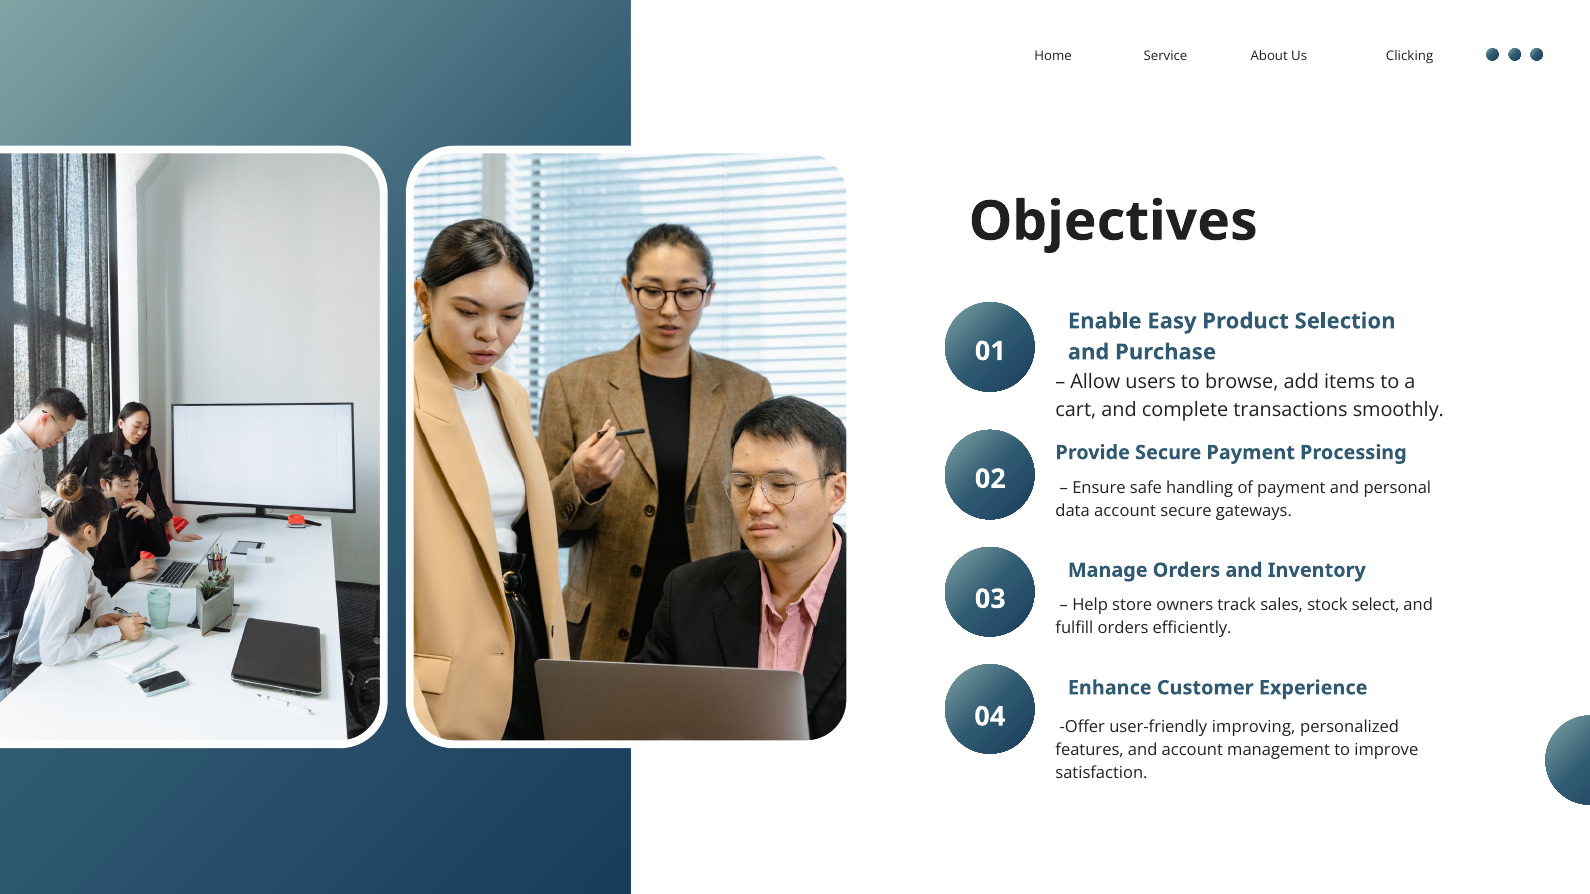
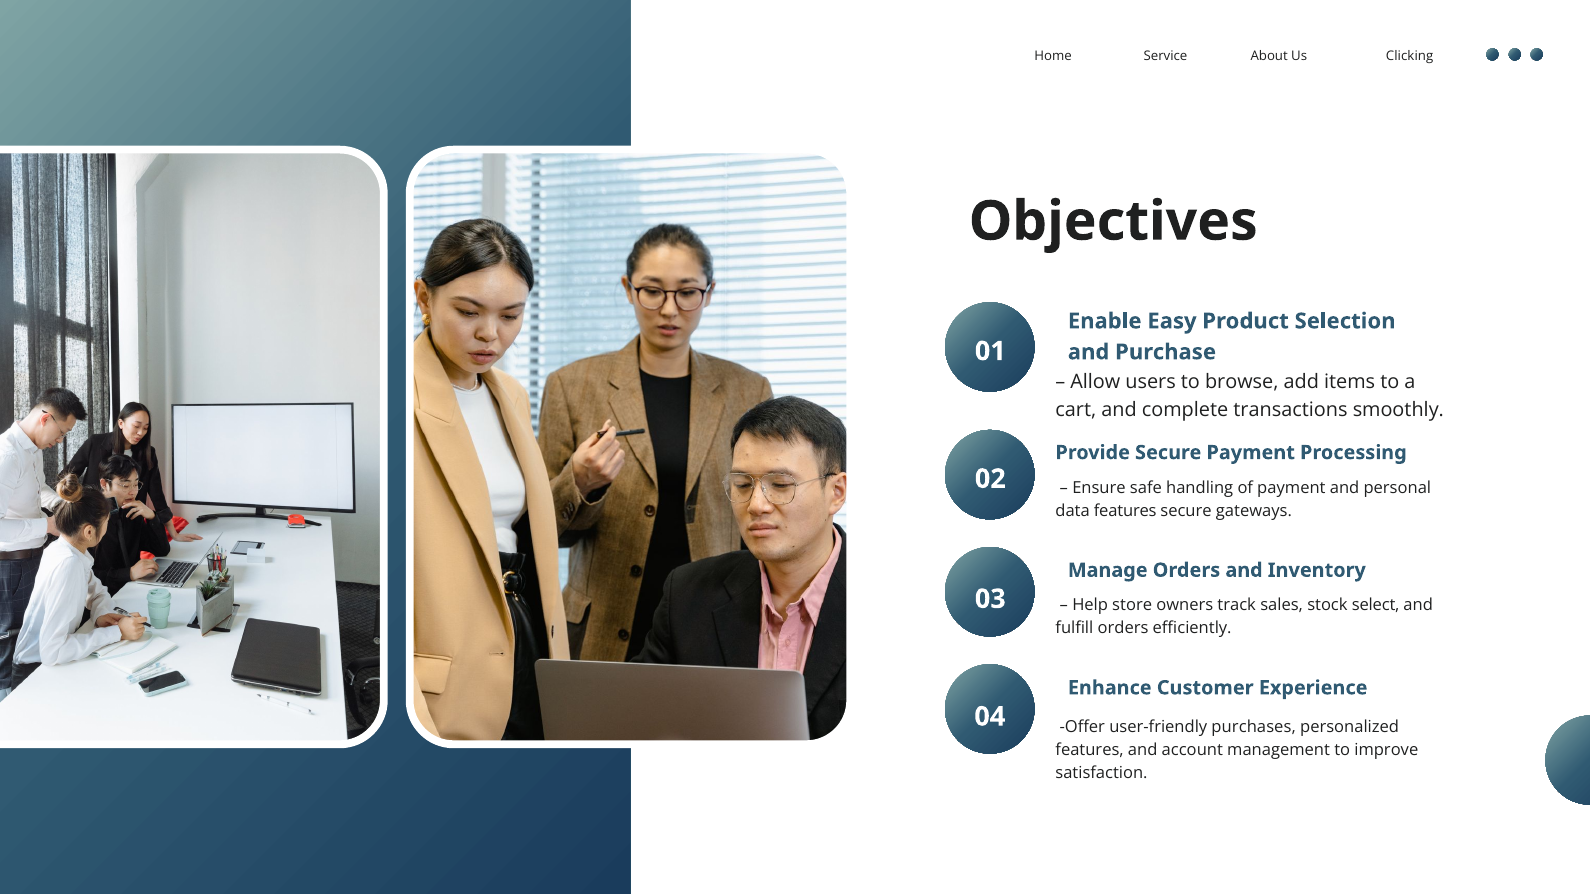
account: account -> features (1125, 512)
improving: improving -> purchases (1254, 727)
